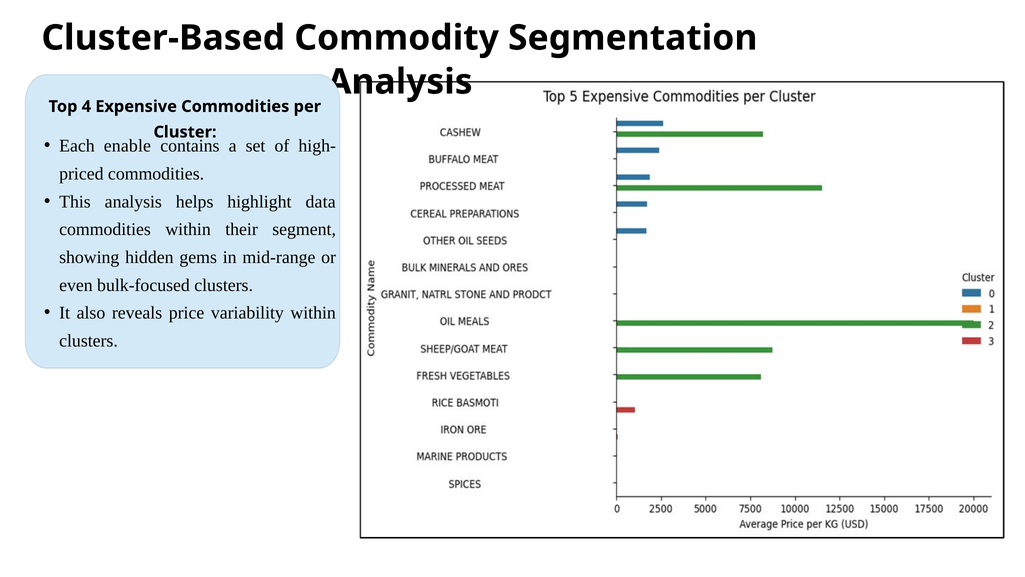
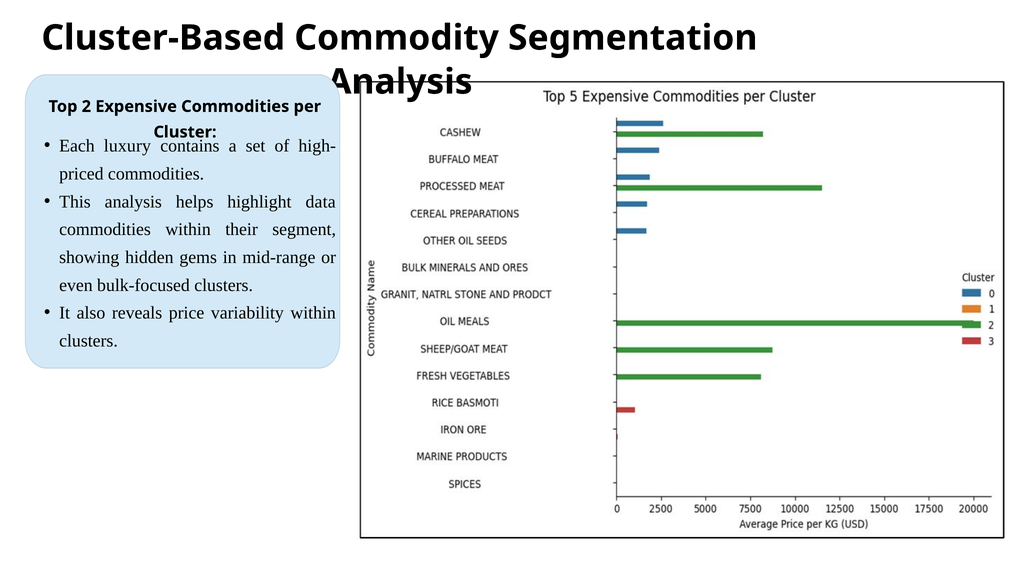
4: 4 -> 2 (86, 106)
enable: enable -> luxury (127, 146)
